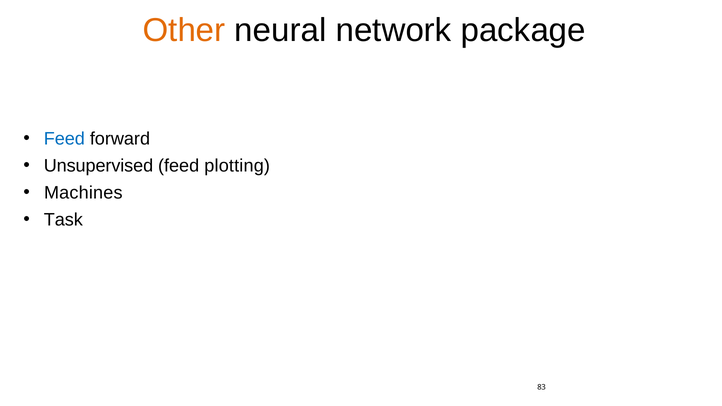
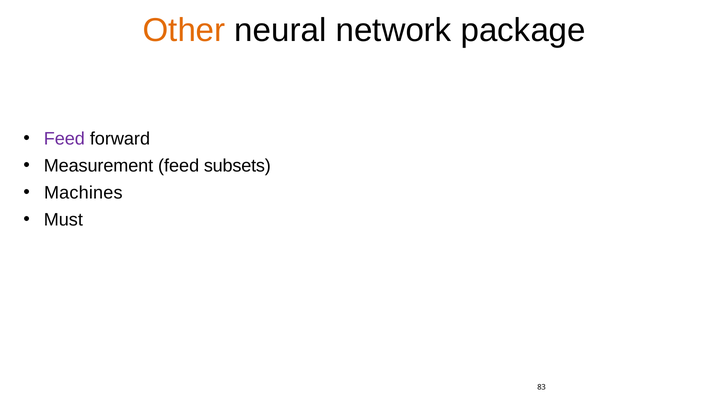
Feed colour: blue -> purple (64, 139)
Unsupervised: Unsupervised -> Measurement (98, 166)
plotting: plotting -> subsets (237, 166)
Task: Task -> Must (63, 220)
